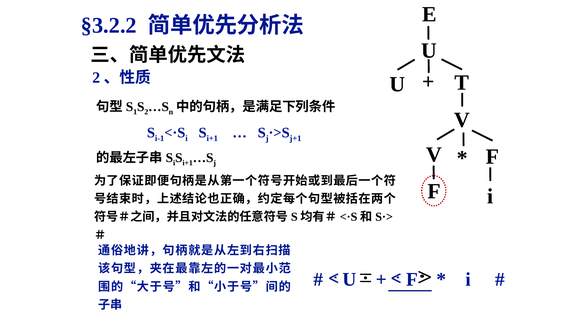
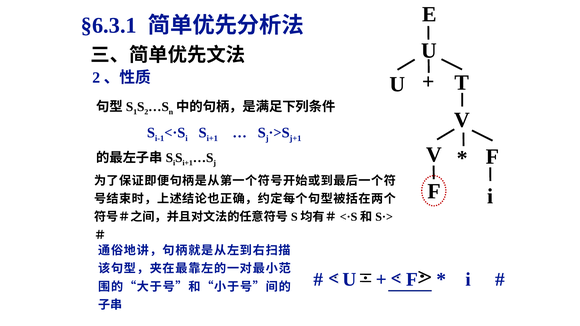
§3.2.2: §3.2.2 -> §6.3.1 (109, 26)
